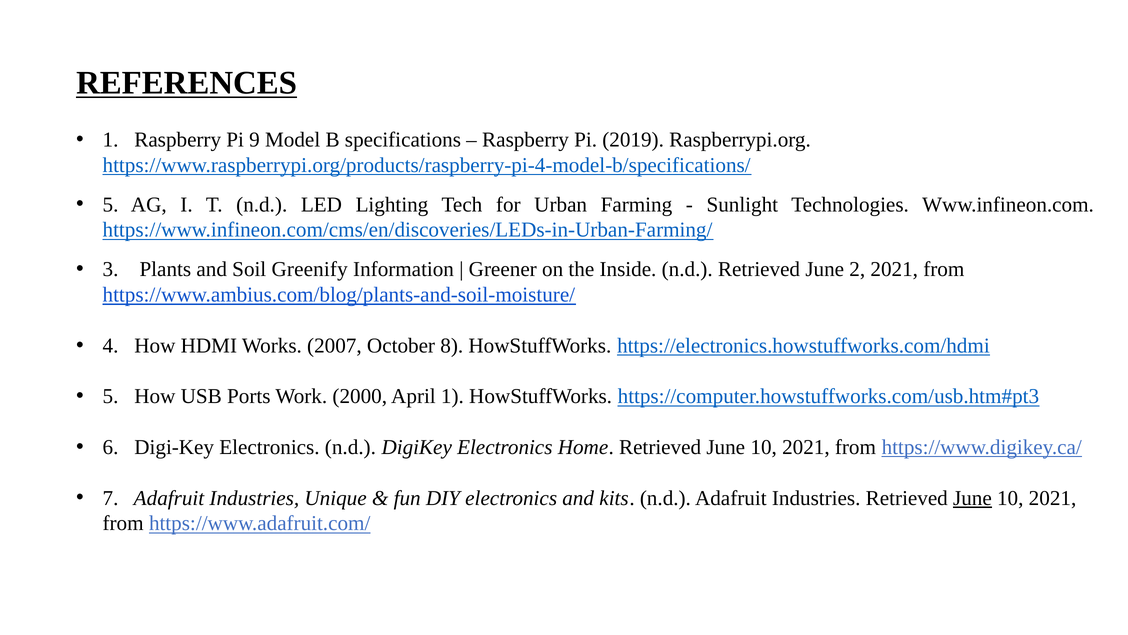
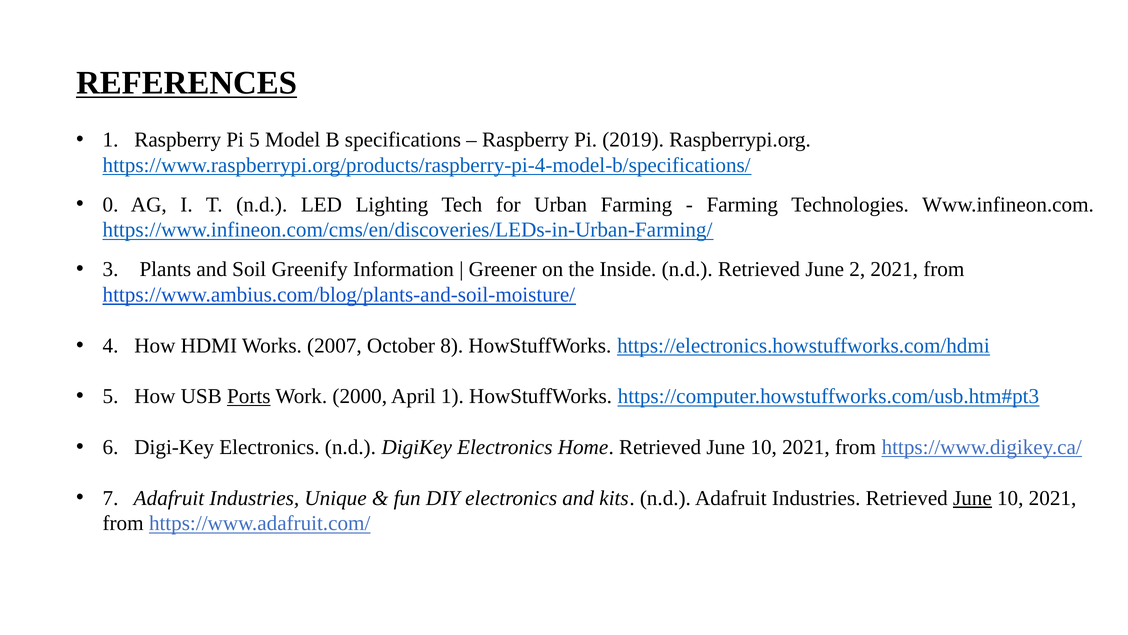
Pi 9: 9 -> 5 (254, 140)
5: 5 -> 0 (111, 204)
Sunlight: Sunlight -> Farming (742, 204)
Ports underline: none -> present (249, 396)
